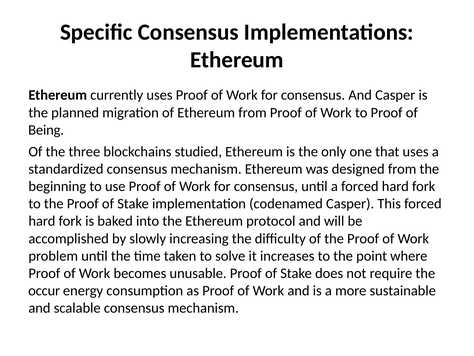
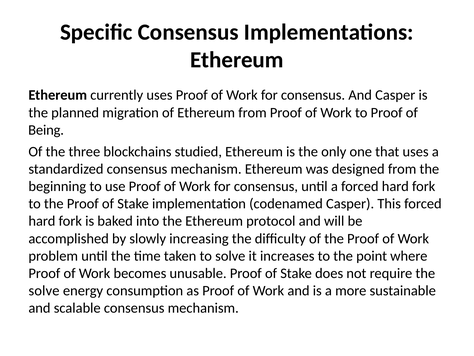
occur: occur -> solve (44, 290)
